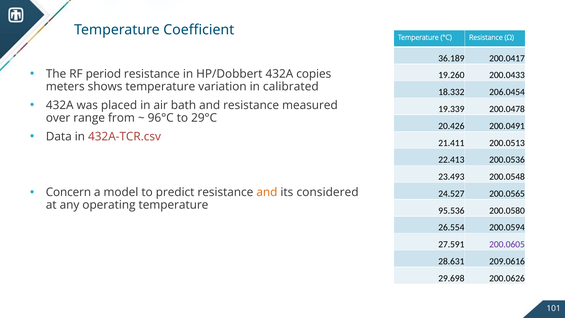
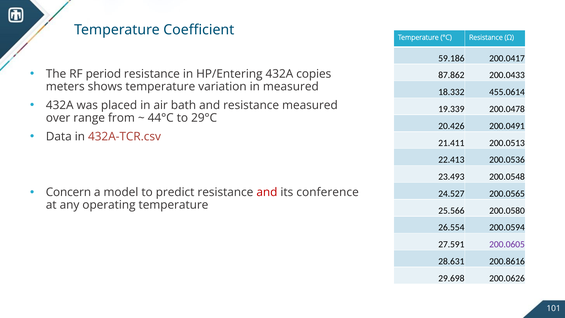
36.189: 36.189 -> 59.186 (451, 58)
HP/Dobbert: HP/Dobbert -> HP/Entering (229, 74)
19.260: 19.260 -> 87.862 (451, 75)
in calibrated: calibrated -> measured (291, 86)
206.0454: 206.0454 -> 455.0614 (507, 92)
96°C: 96°C -> 44°C (161, 118)
and colour: orange -> red (267, 192)
considered: considered -> conference (328, 192)
95.536: 95.536 -> 25.566 (451, 211)
209.0616: 209.0616 -> 200.8616 (507, 261)
